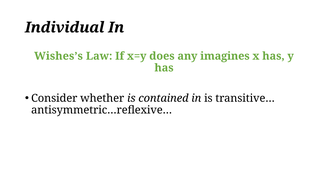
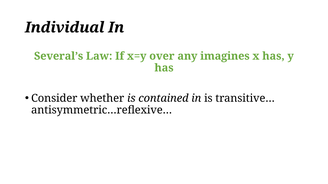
Wishes’s: Wishes’s -> Several’s (59, 56)
does: does -> over (162, 56)
